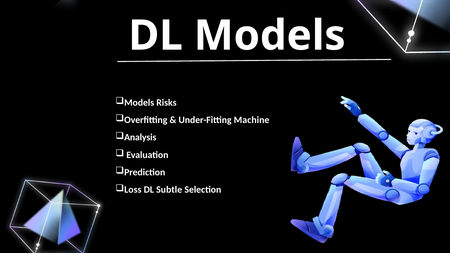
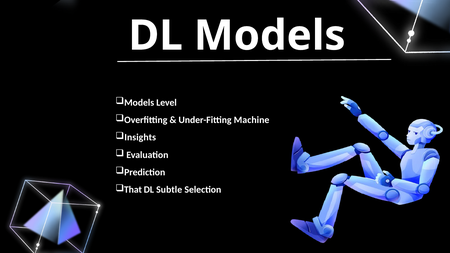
Risks: Risks -> Level (167, 103)
Analysis: Analysis -> Insights (140, 138)
Loss: Loss -> That (133, 190)
